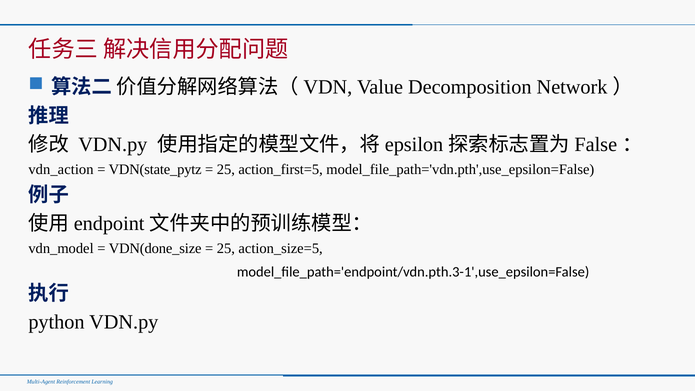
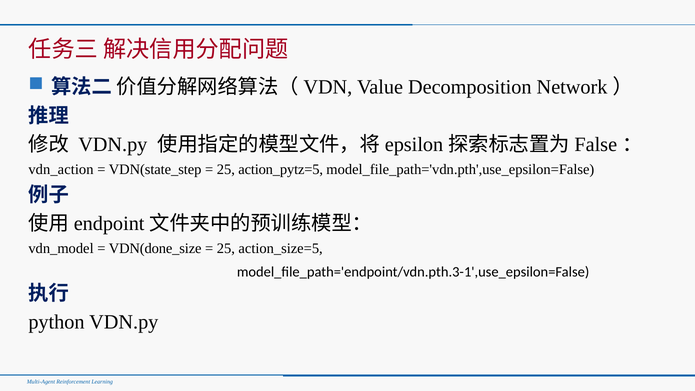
VDN(state_pytz: VDN(state_pytz -> VDN(state_step (155, 169)
action_first=5: action_first=5 -> action_pytz=5 (281, 169)
